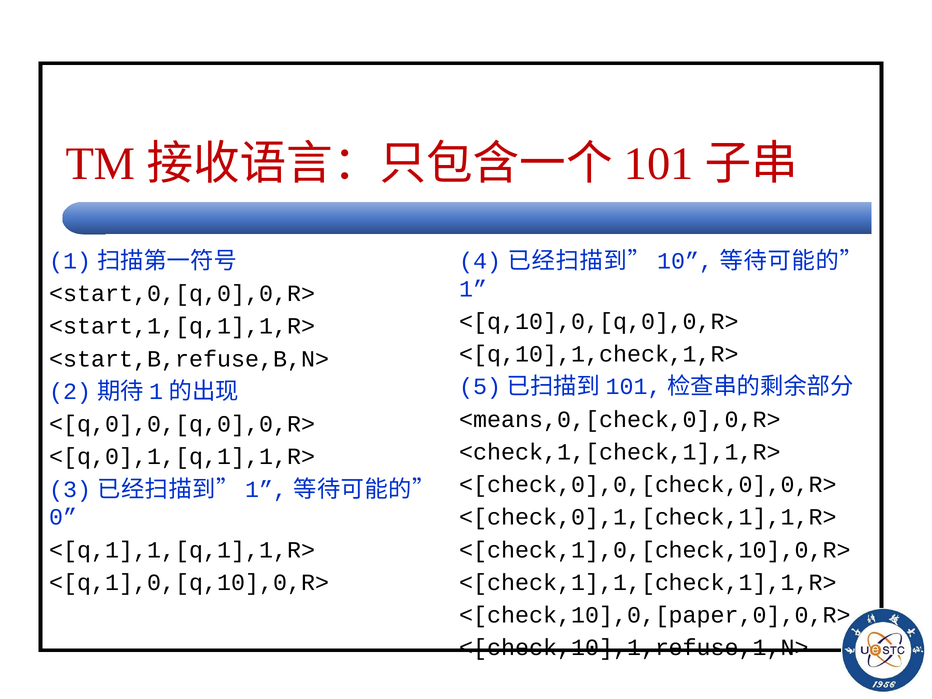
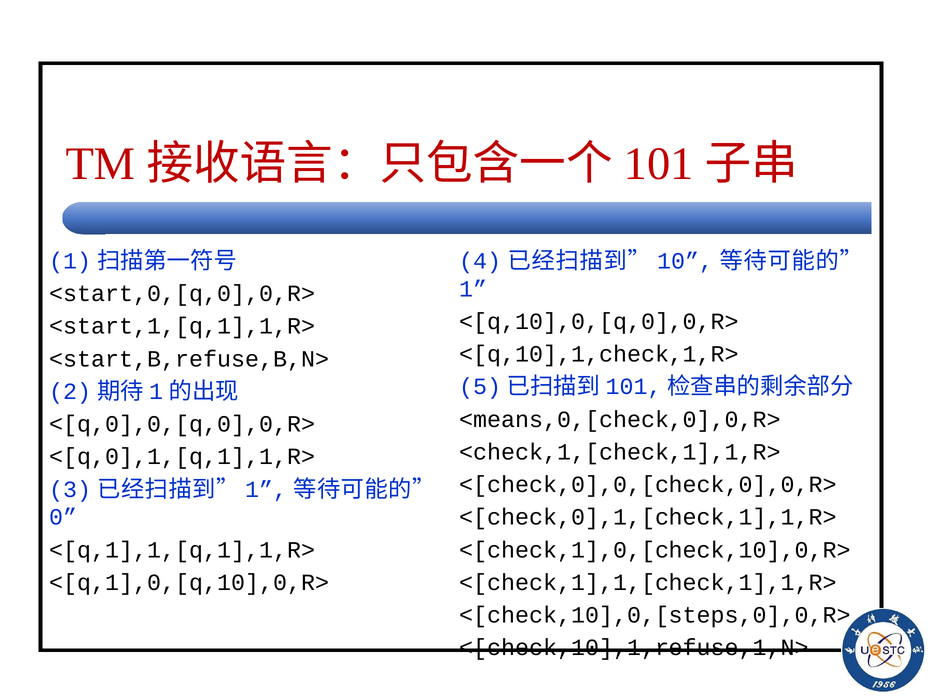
<[check,10],0,[paper,0],0,R>: <[check,10],0,[paper,0],0,R> -> <[check,10],0,[steps,0],0,R> (655, 615)
